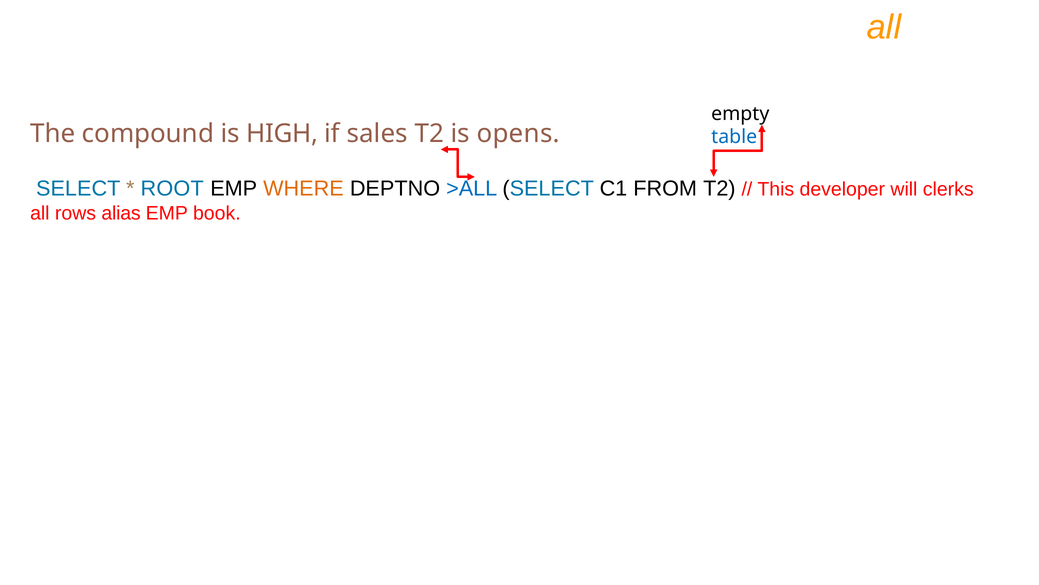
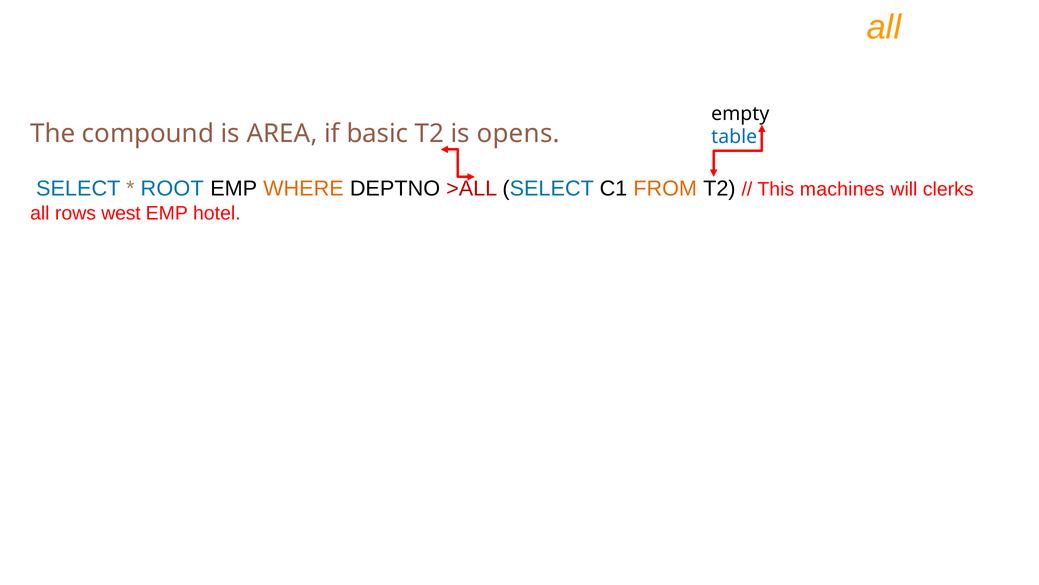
HIGH: HIGH -> AREA (282, 134)
sales: sales -> basic (377, 134)
>ALL colour: blue -> red (472, 188)
FROM colour: black -> orange (665, 188)
developer: developer -> machines (842, 189)
alias: alias -> west (121, 213)
book: book -> hotel (217, 213)
